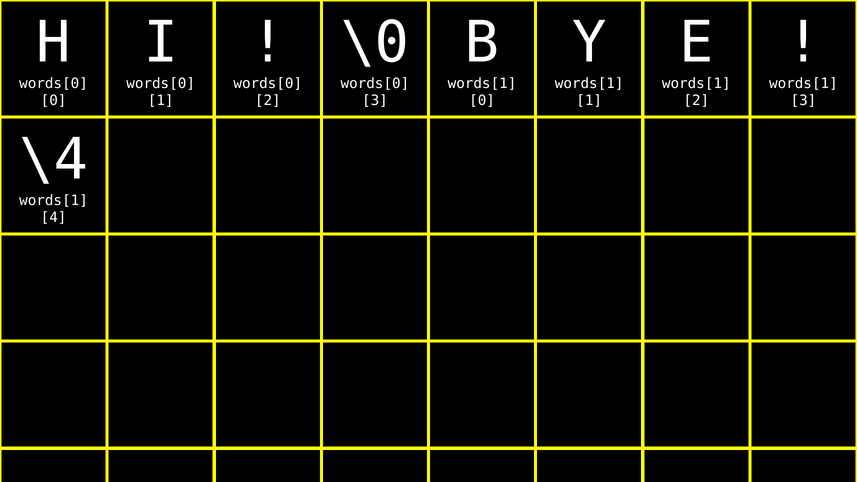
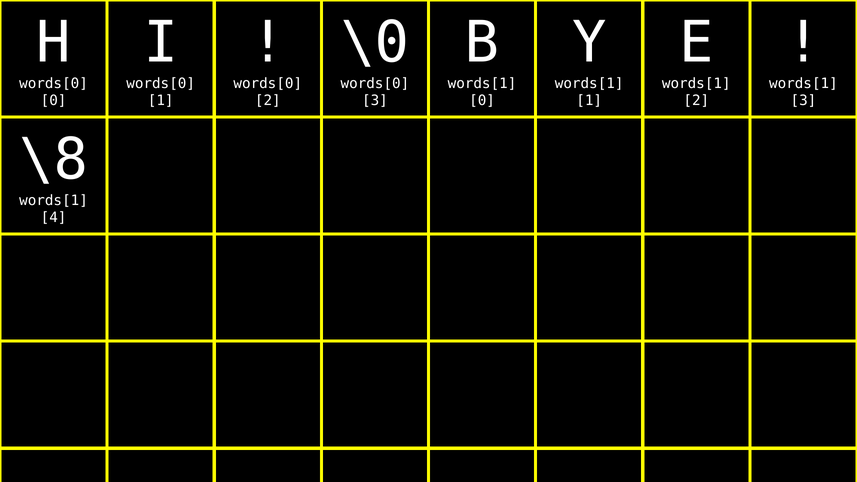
\4: \4 -> \8 (54, 160)
